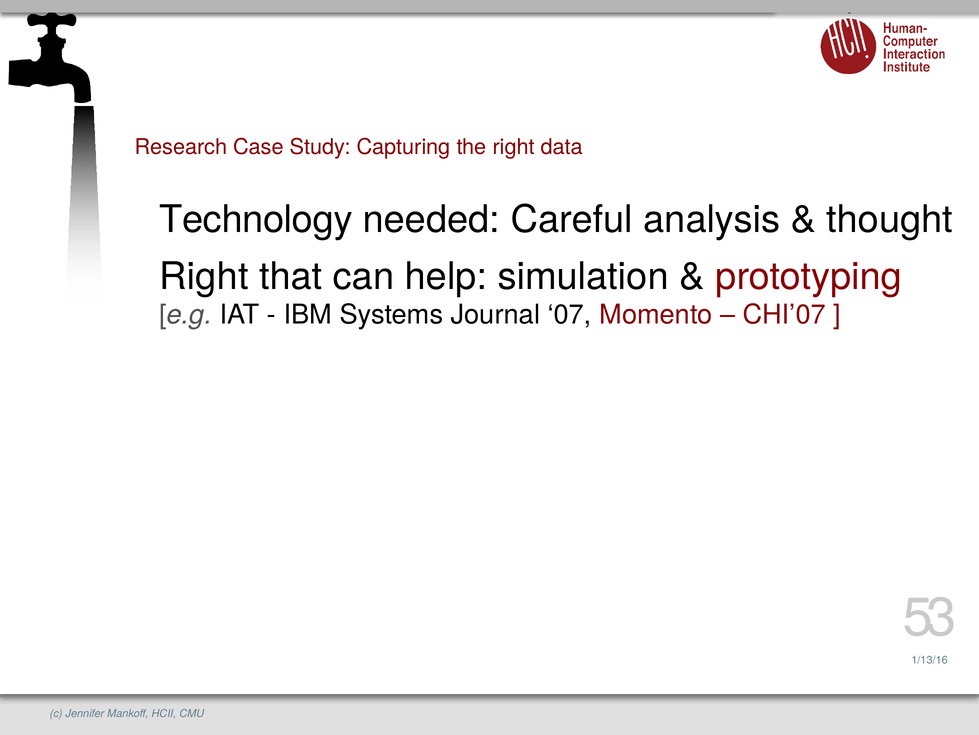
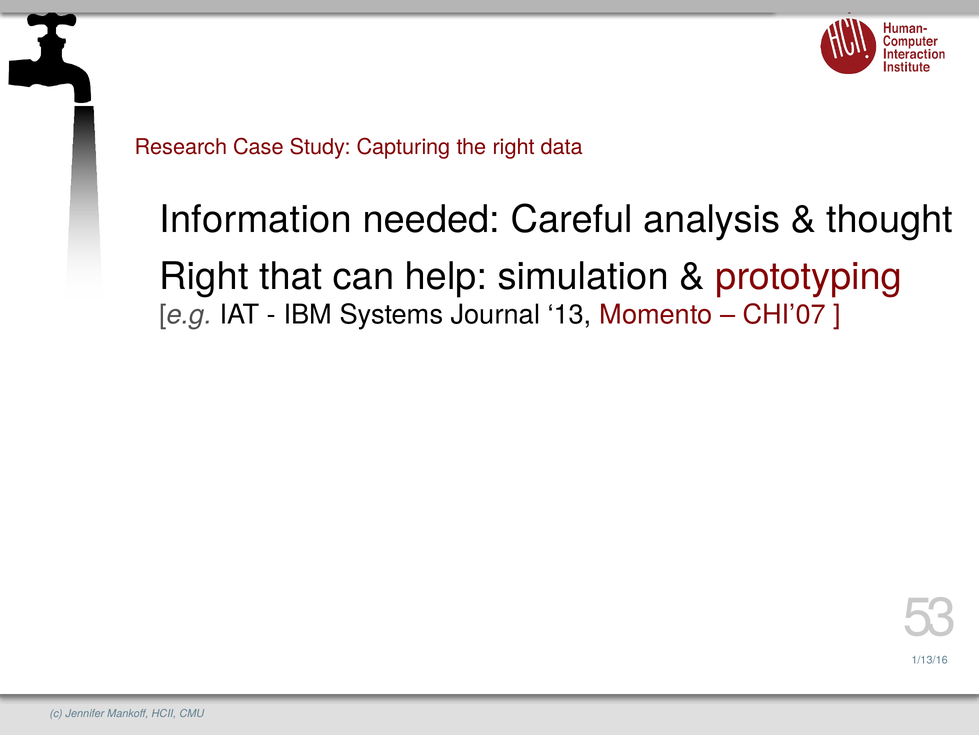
Technology: Technology -> Information (256, 220)
07: 07 -> 13 (570, 315)
